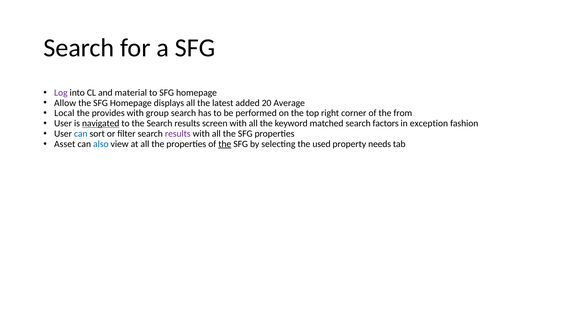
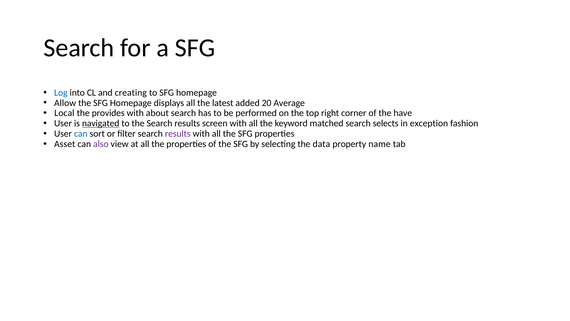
Log colour: purple -> blue (61, 93)
material: material -> creating (131, 93)
group: group -> about (157, 113)
from: from -> have (403, 113)
factors: factors -> selects (386, 123)
also colour: blue -> purple (101, 144)
the underline: present -> none (225, 144)
used: used -> data (321, 144)
needs: needs -> name (380, 144)
